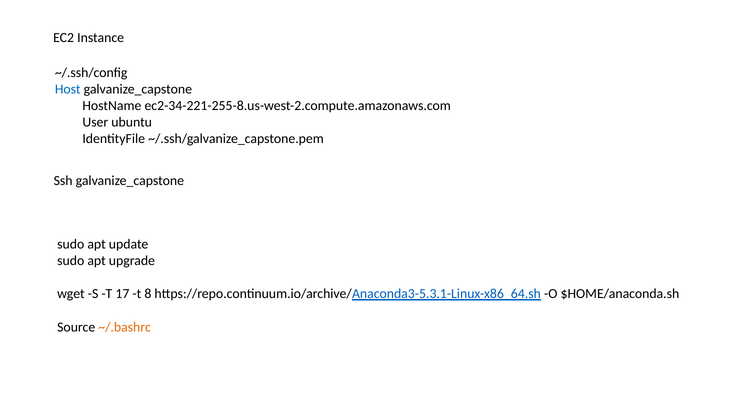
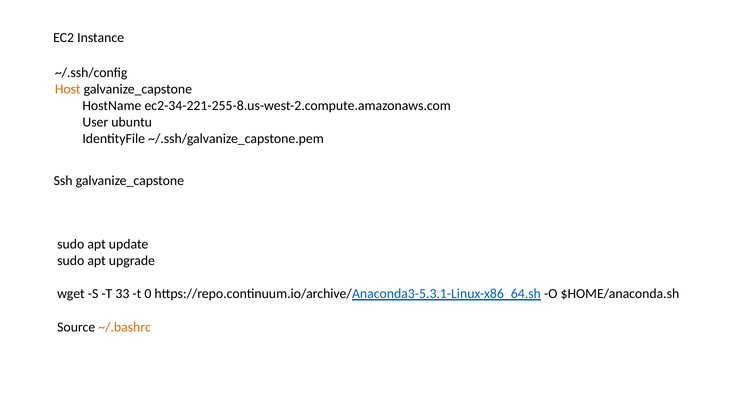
Host colour: blue -> orange (68, 89)
17: 17 -> 33 (122, 293)
8: 8 -> 0 (148, 293)
